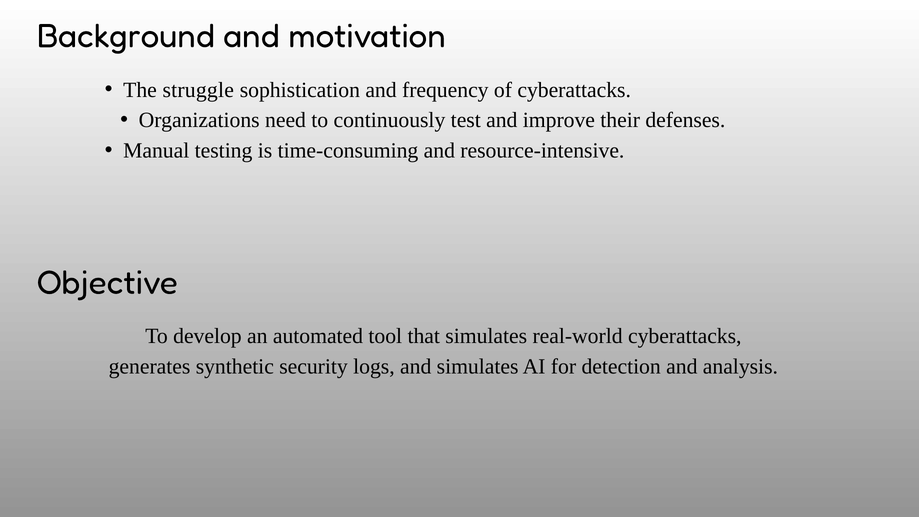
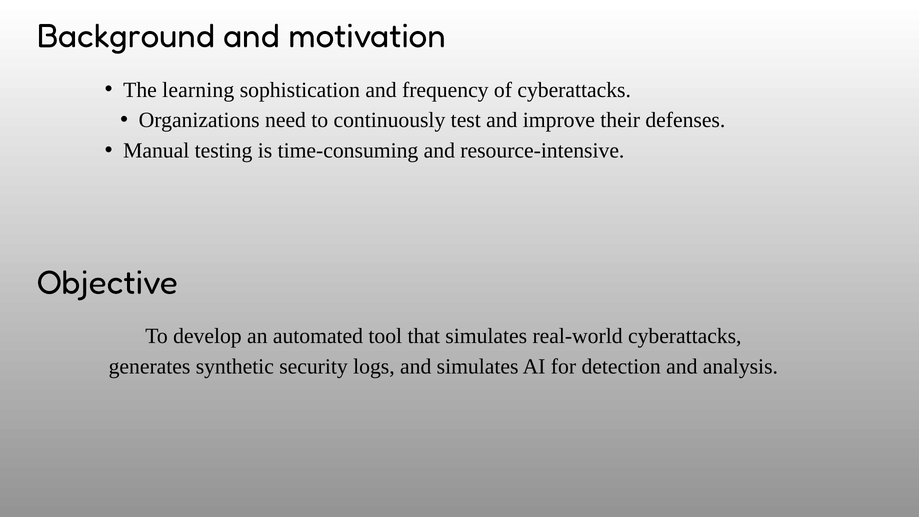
struggle: struggle -> learning (198, 90)
